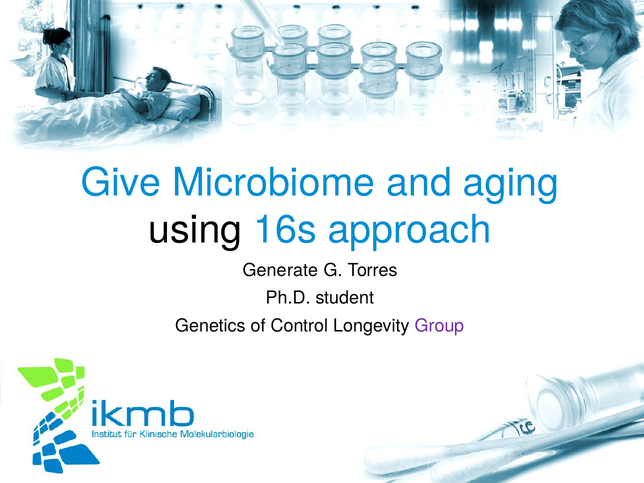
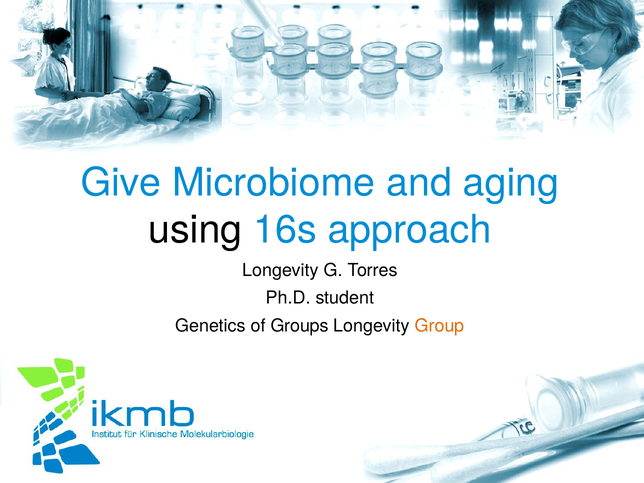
Generate: Generate -> Longevity (281, 270)
Control: Control -> Groups (300, 326)
Group colour: purple -> orange (440, 326)
